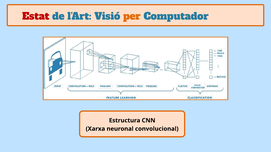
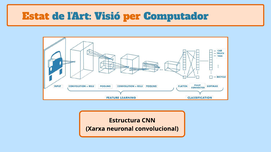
Estat colour: red -> orange (36, 17)
